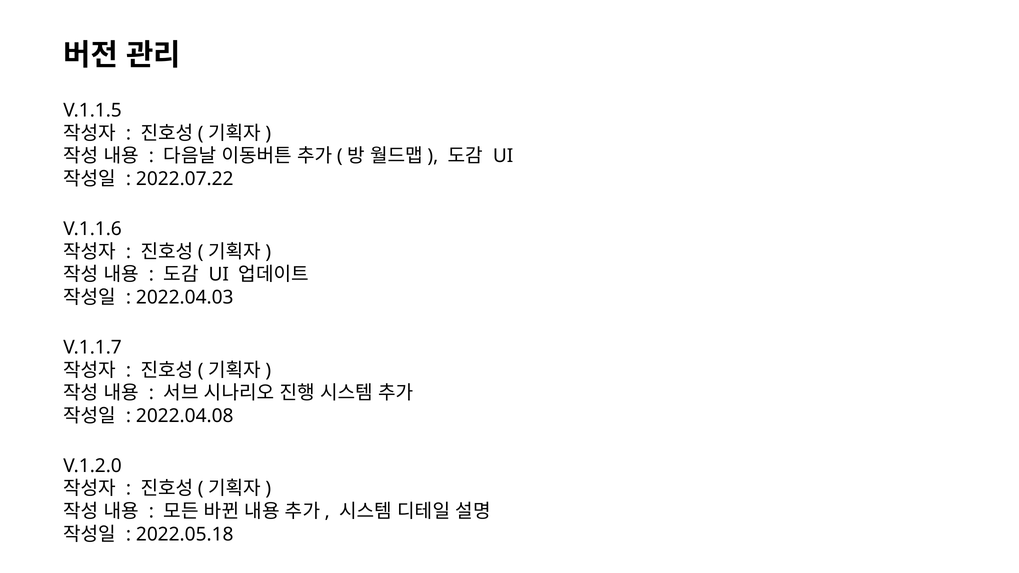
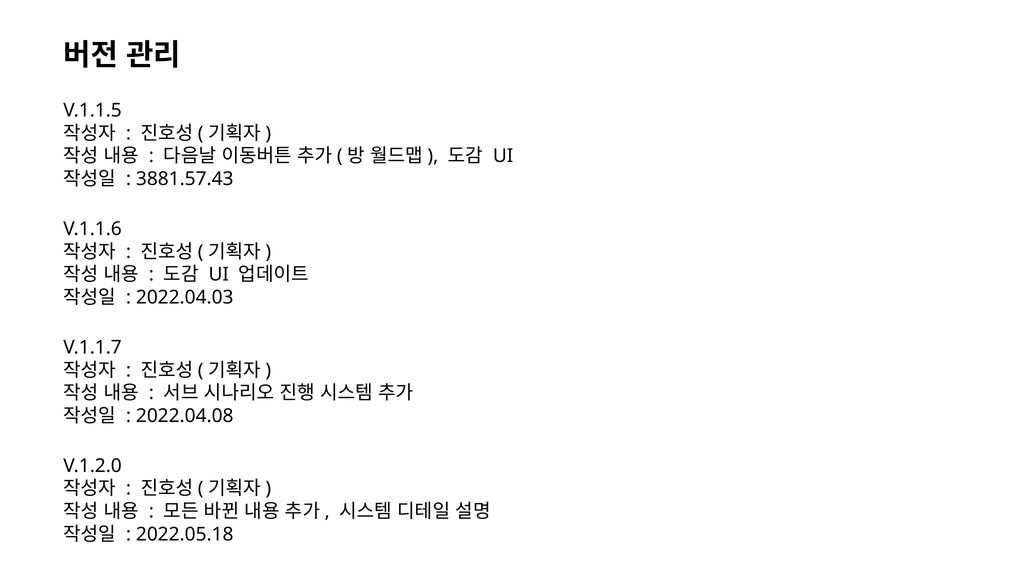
2022.07.22: 2022.07.22 -> 3881.57.43 (185, 179)
